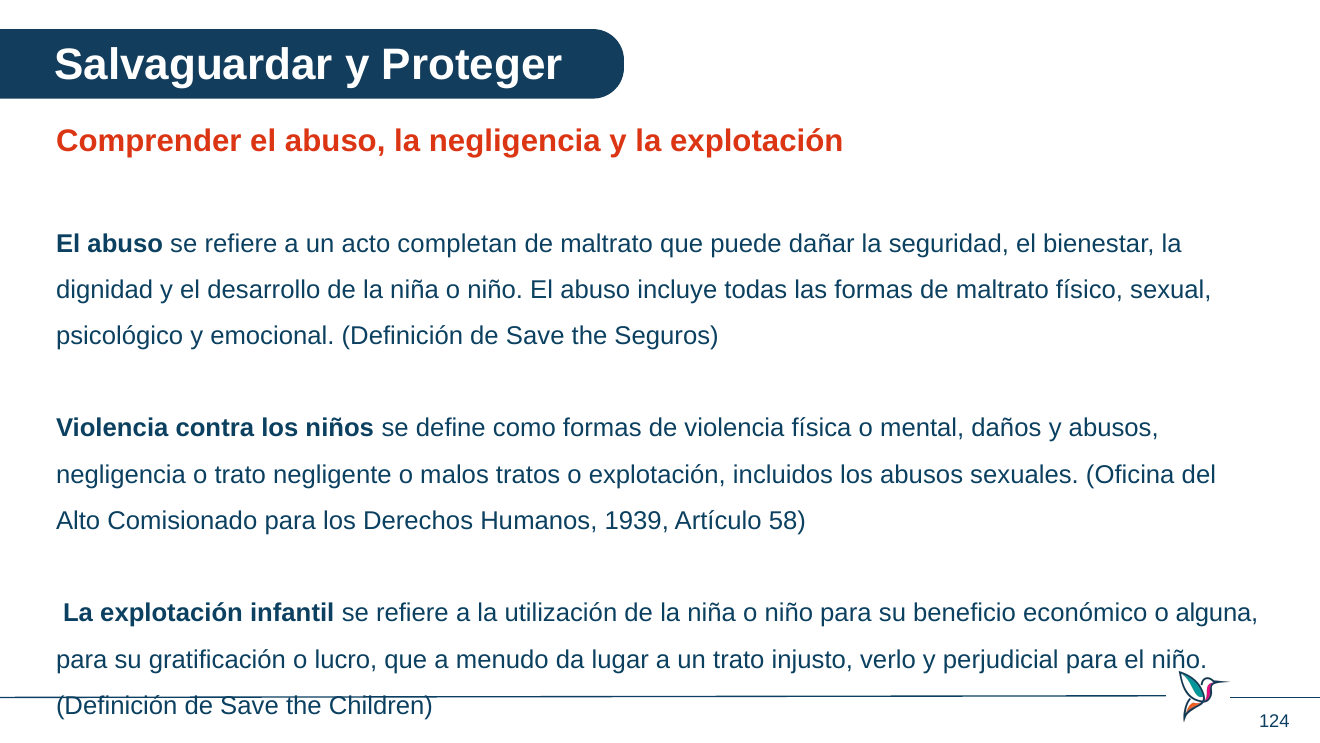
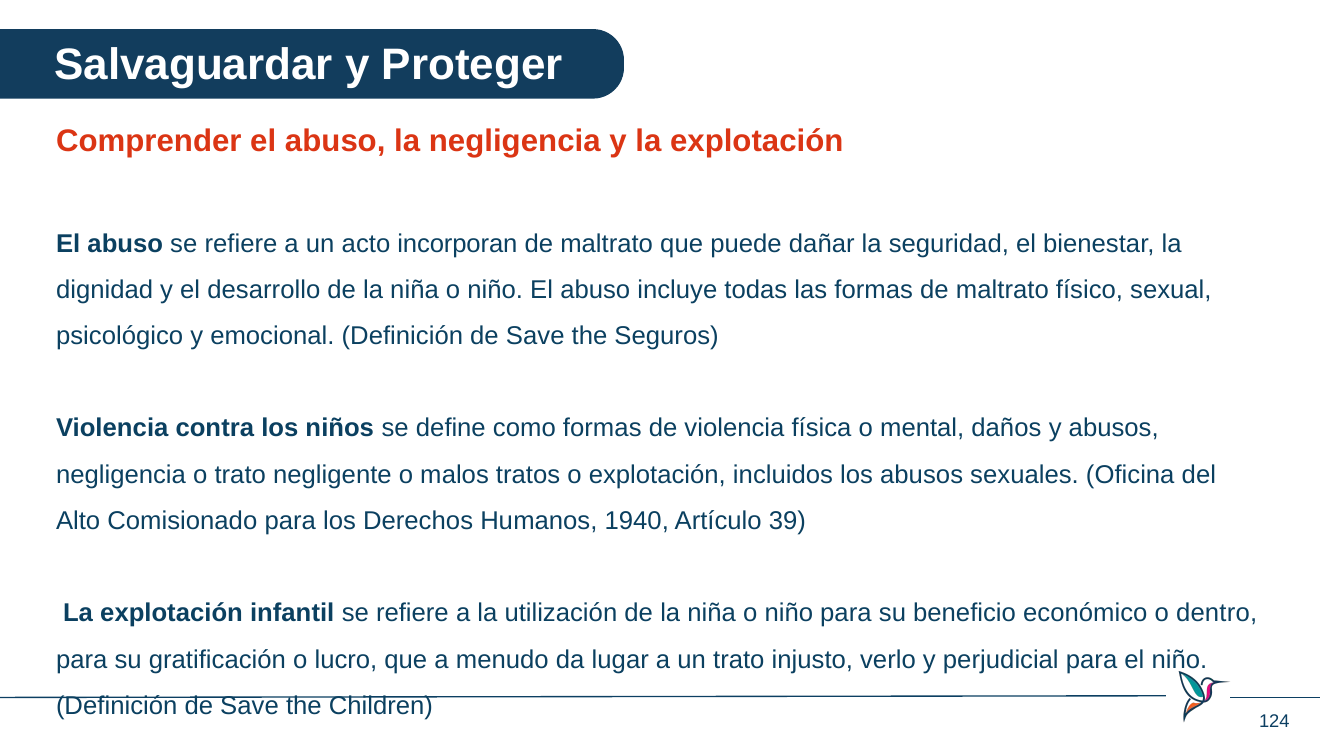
completan: completan -> incorporan (457, 243)
1939: 1939 -> 1940 (637, 521)
58: 58 -> 39 (787, 521)
alguna: alguna -> dentro (1217, 613)
